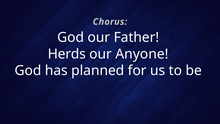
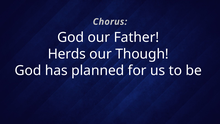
Anyone: Anyone -> Though (142, 54)
